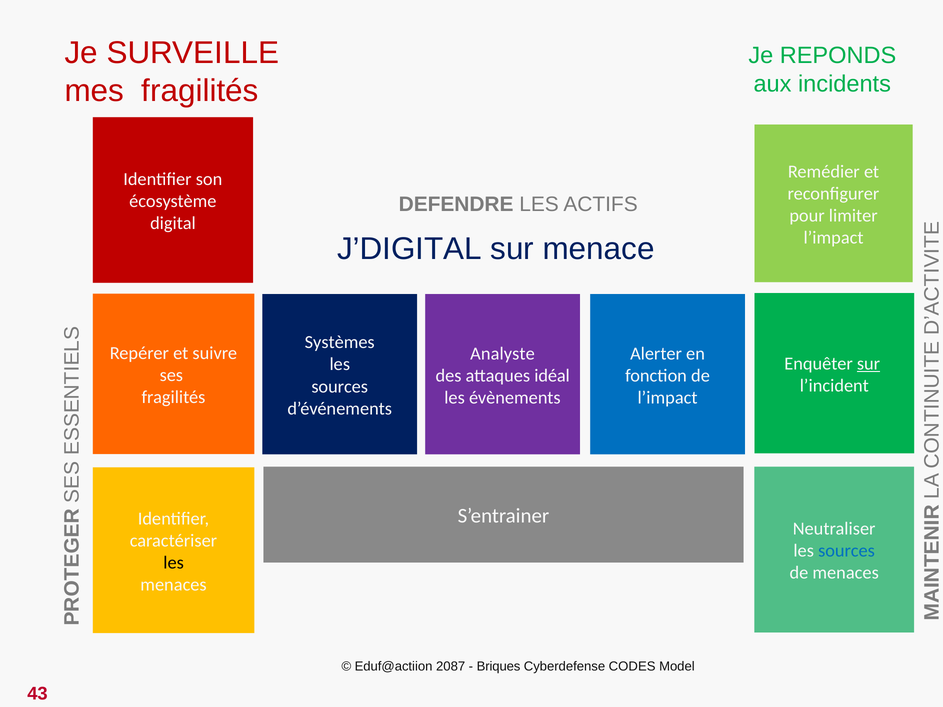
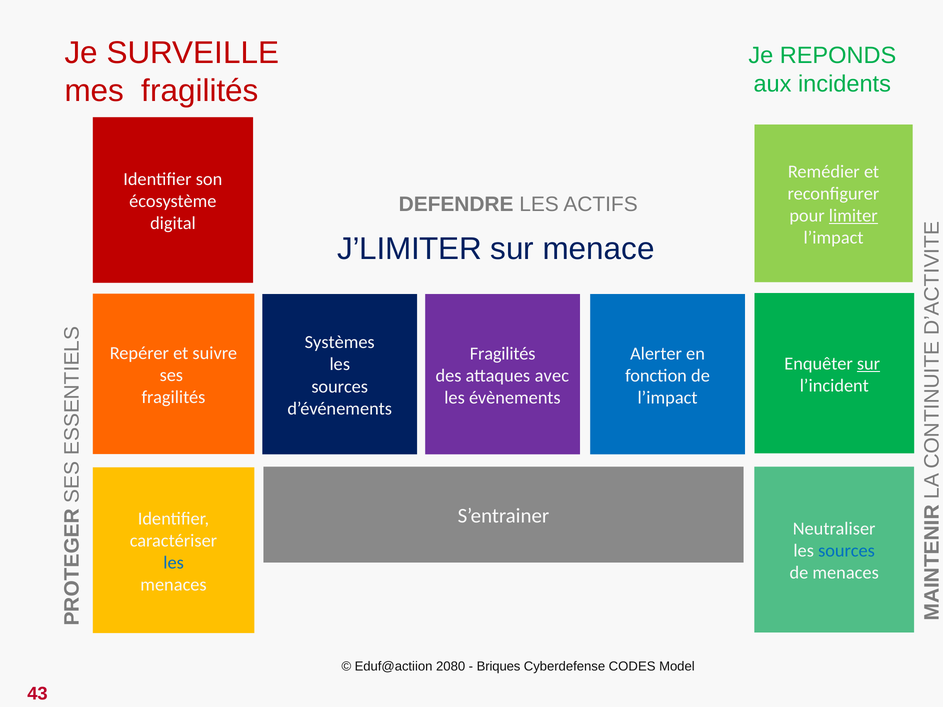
limiter underline: none -> present (853, 216)
J’DIGITAL: J’DIGITAL -> J’LIMITER (410, 249)
Analyste: Analyste -> Fragilités (503, 354)
idéal: idéal -> avec (552, 376)
les colour: black -> blue (174, 563)
2087: 2087 -> 2080 (451, 667)
